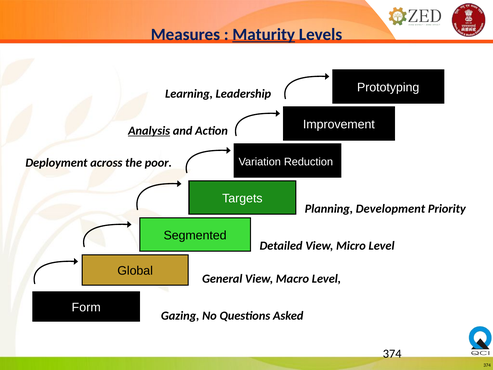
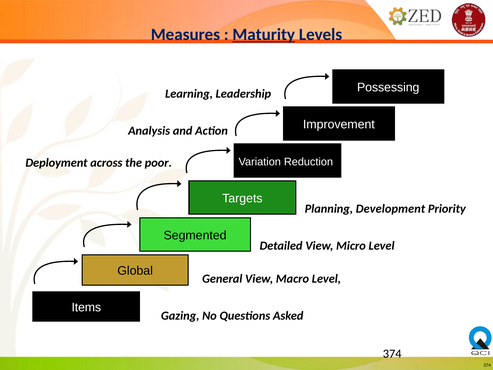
Prototyping: Prototyping -> Possessing (388, 87)
Analysis underline: present -> none (149, 131)
Form: Form -> Items (86, 307)
